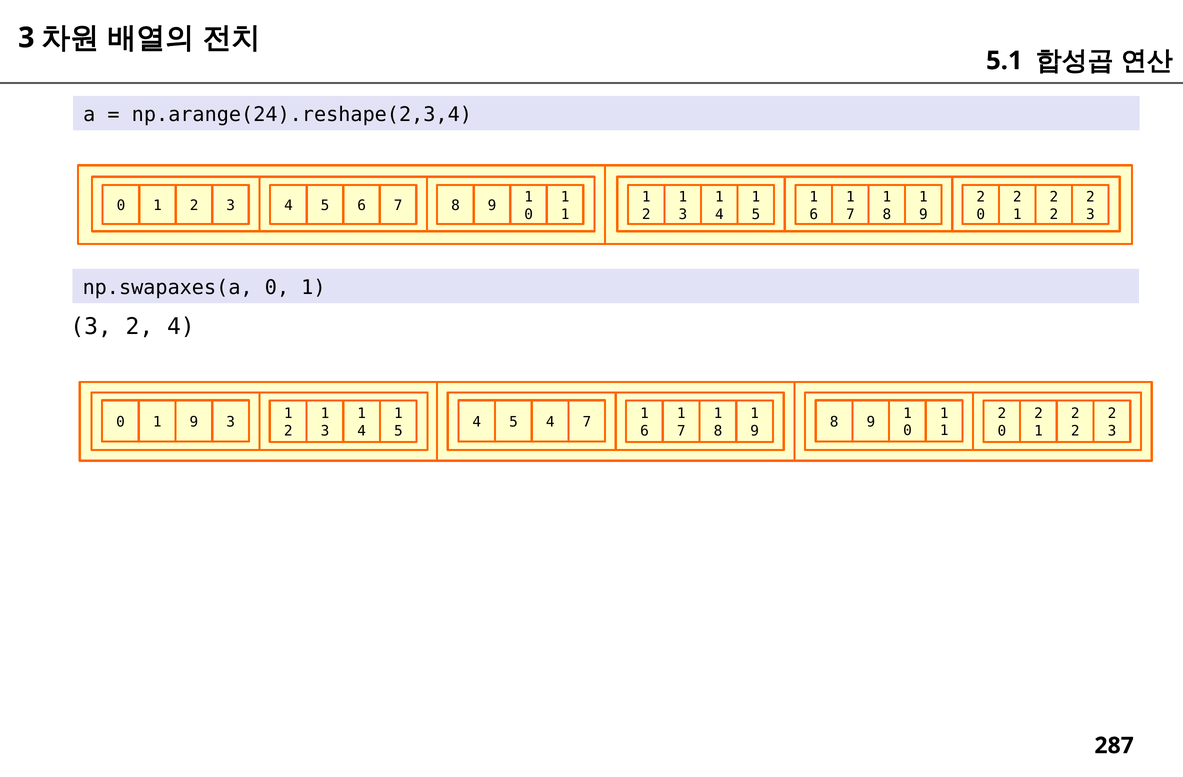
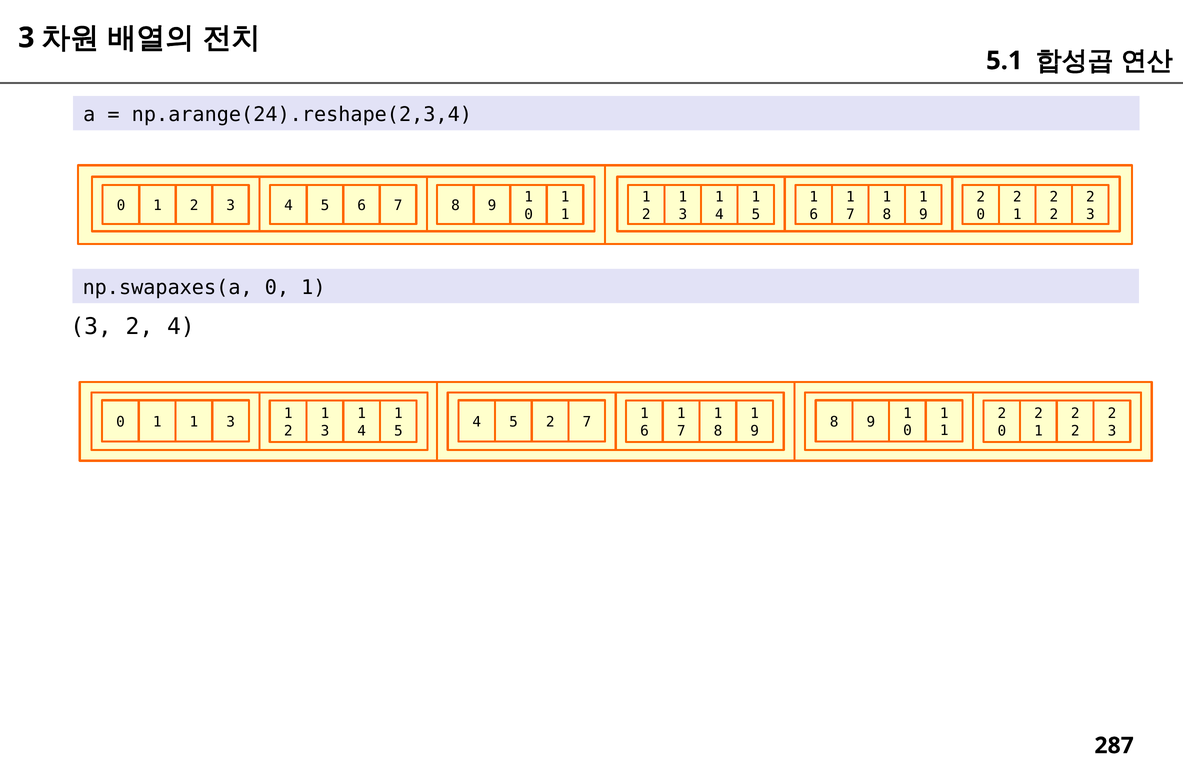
9: 9 -> 1 (194, 422)
4 5 4: 4 -> 2 (550, 422)
